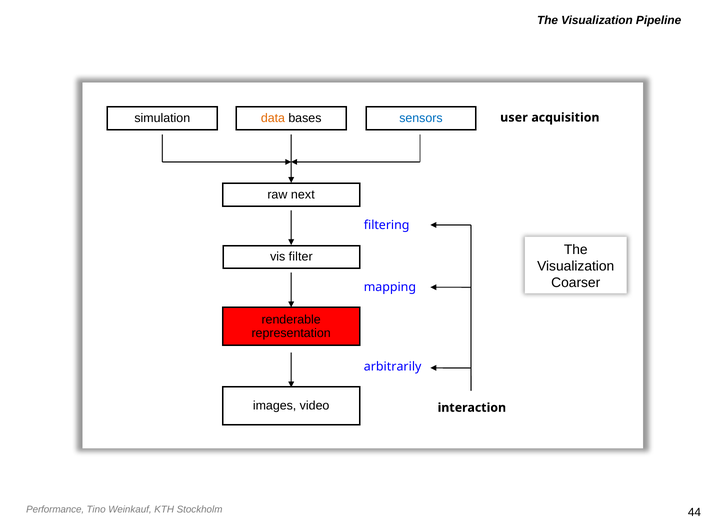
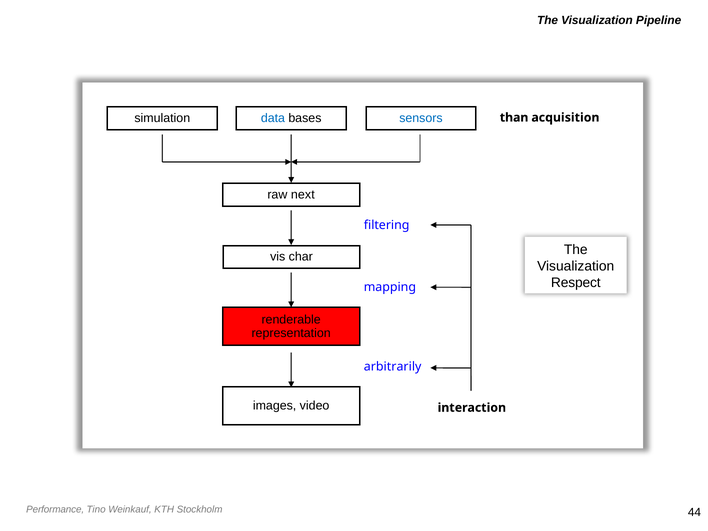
data colour: orange -> blue (273, 118)
user: user -> than (514, 118)
filter: filter -> char (301, 257)
Coarser: Coarser -> Respect (576, 283)
